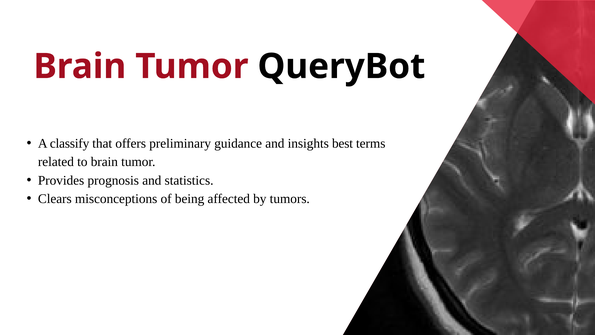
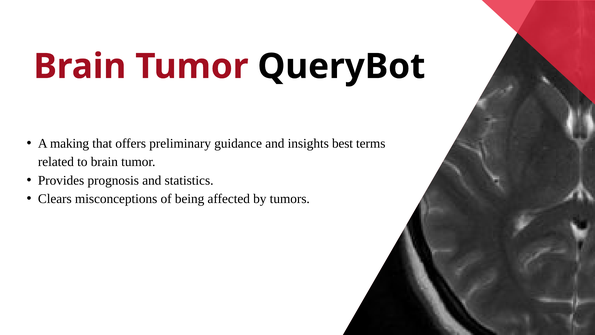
classify: classify -> making (70, 143)
